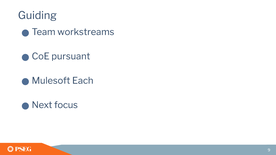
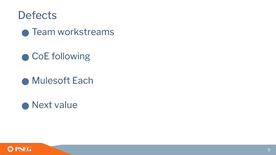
Guiding: Guiding -> Defects (37, 15)
pursuant: pursuant -> following (71, 56)
focus: focus -> value (66, 105)
